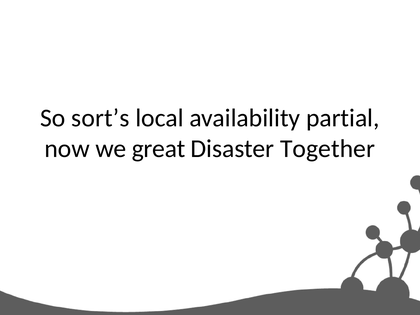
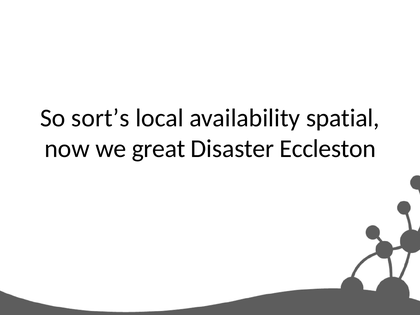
partial: partial -> spatial (343, 118)
Together: Together -> Eccleston (328, 149)
